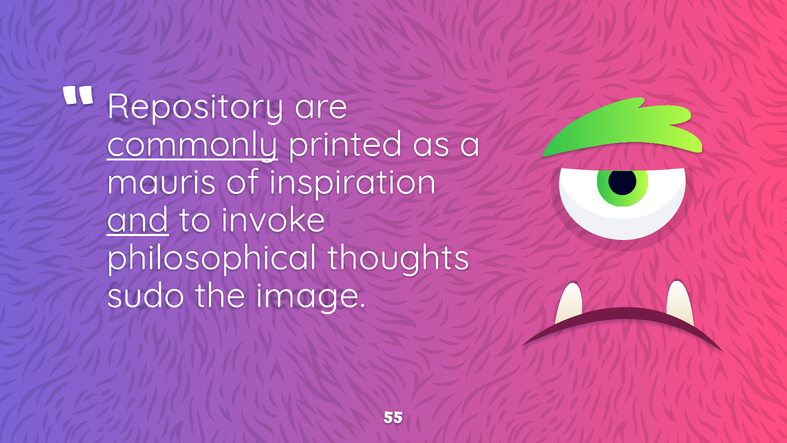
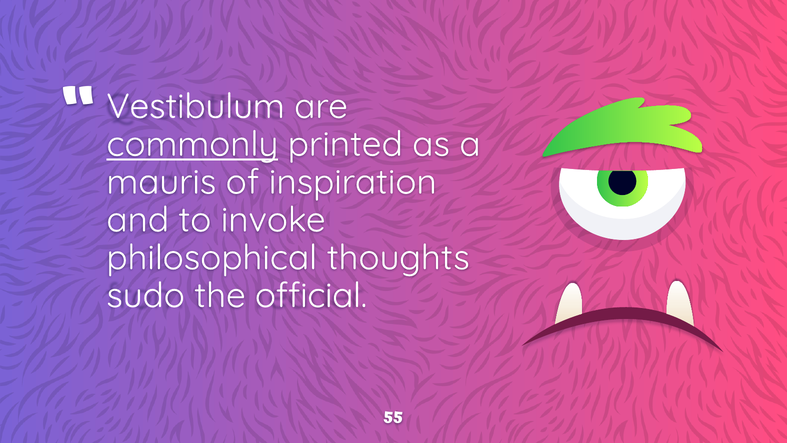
Repository: Repository -> Vestibulum (196, 106)
and underline: present -> none (138, 220)
image: image -> official (311, 295)
